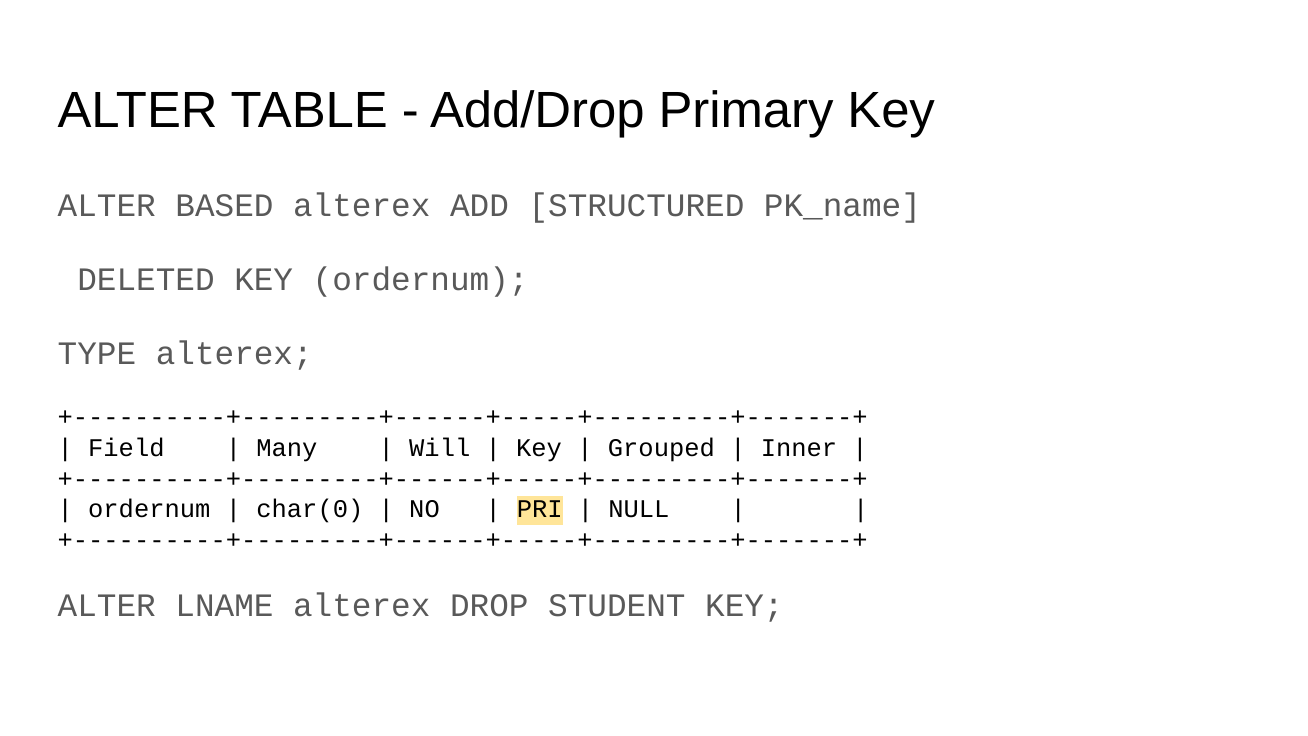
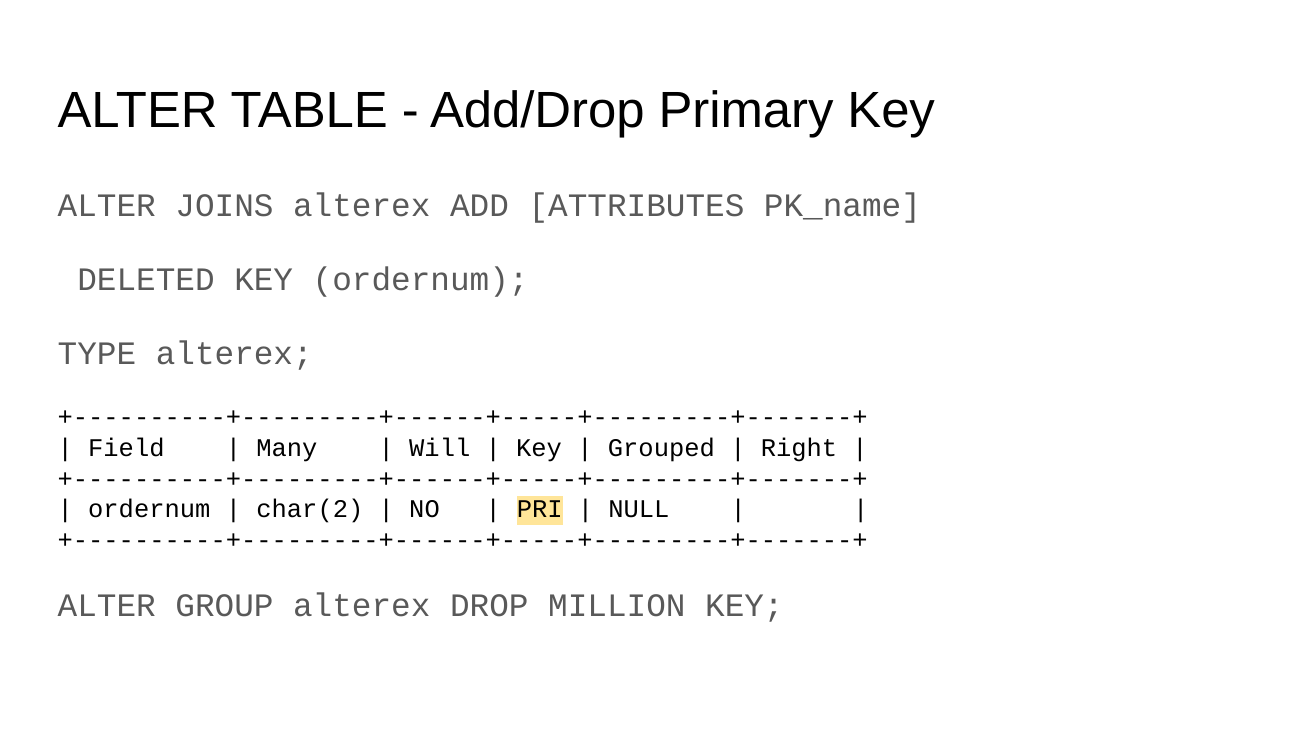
BASED: BASED -> JOINS (224, 206)
STRUCTURED: STRUCTURED -> ATTRIBUTES (636, 206)
Inner: Inner -> Right (799, 448)
char(0: char(0 -> char(2 (310, 509)
LNAME: LNAME -> GROUP (224, 606)
STUDENT: STUDENT -> MILLION (617, 606)
